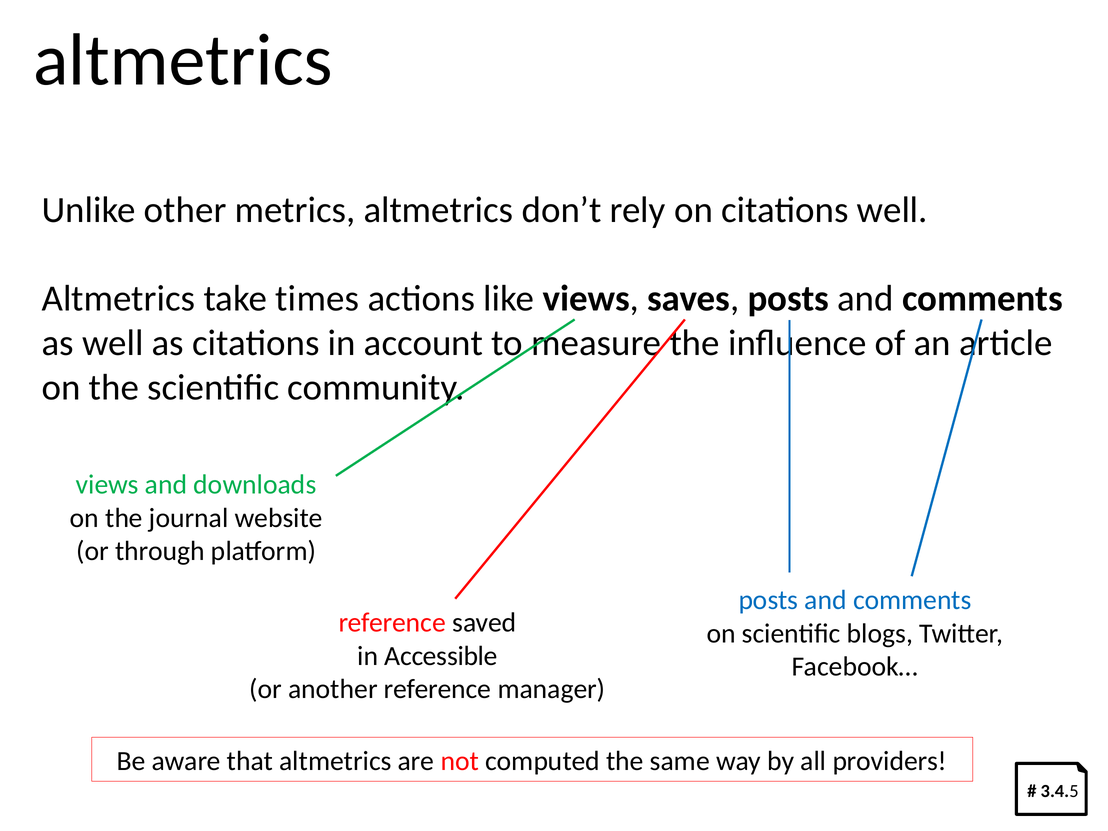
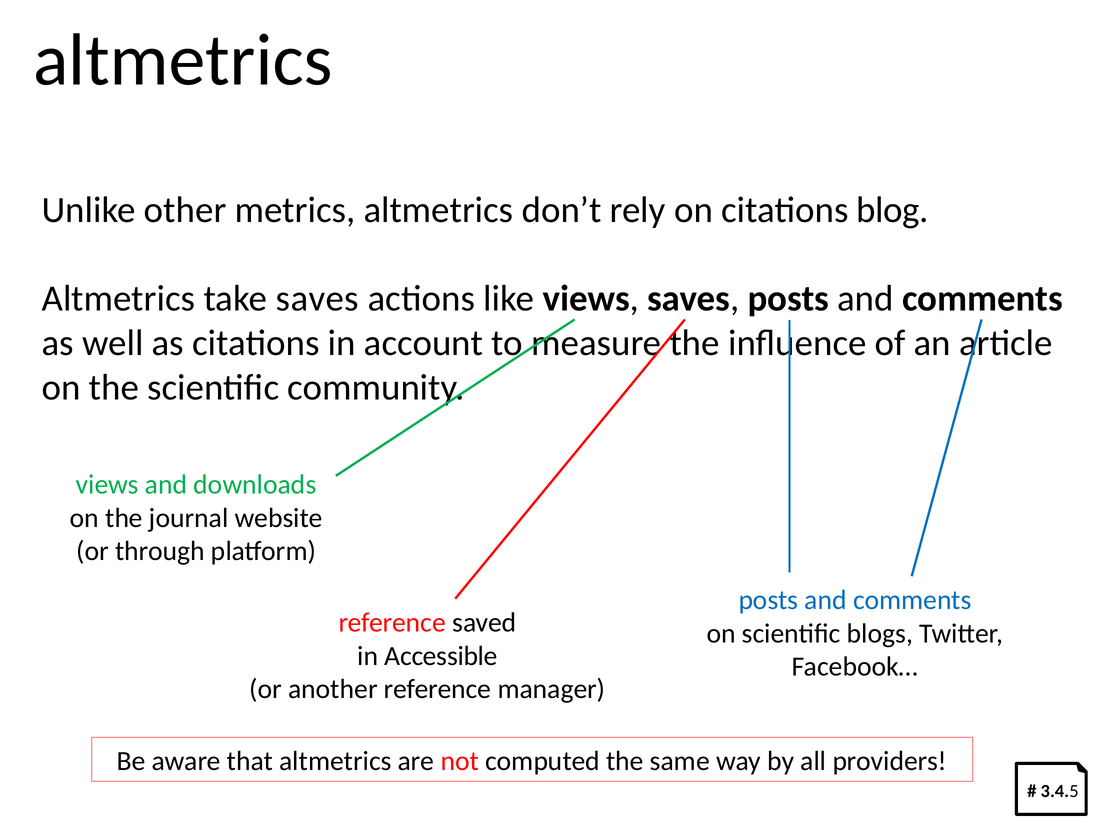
citations well: well -> blog (892, 210)
take times: times -> saves (317, 299)
